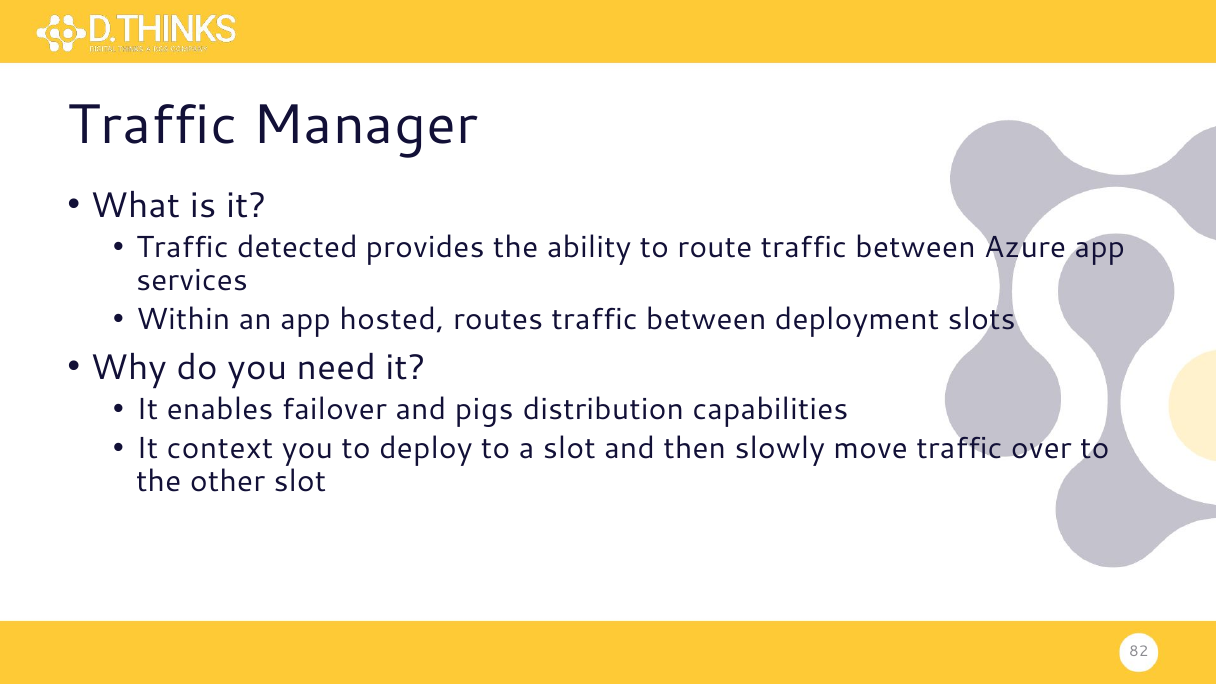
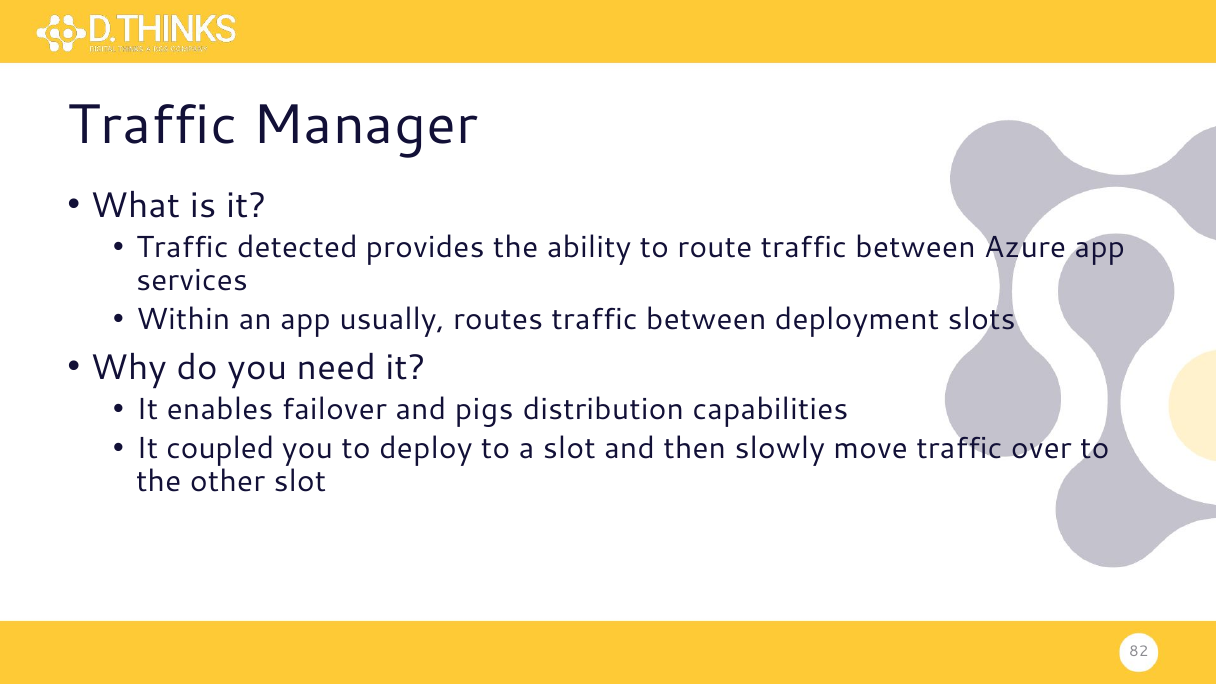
hosted: hosted -> usually (392, 319)
context: context -> coupled (220, 449)
